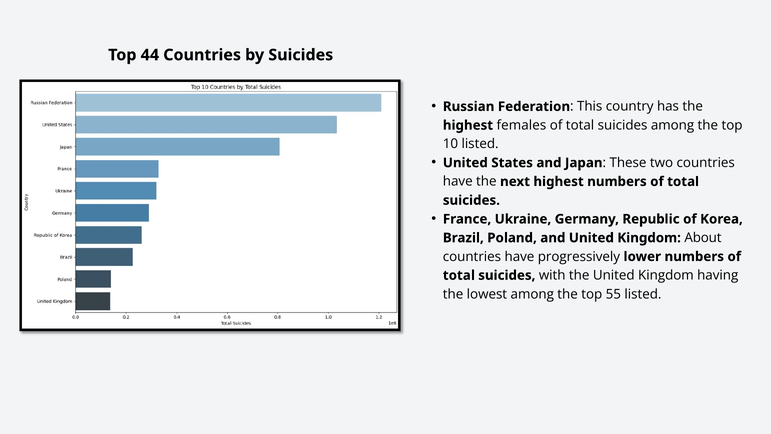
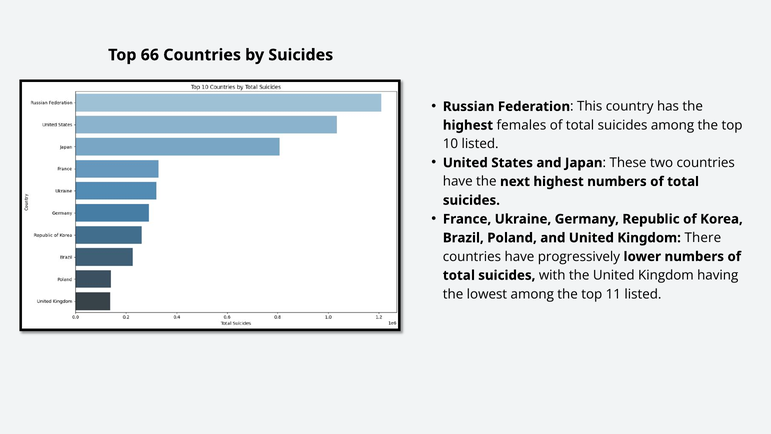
44: 44 -> 66 (150, 55)
About: About -> There (703, 238)
55: 55 -> 11 (613, 294)
